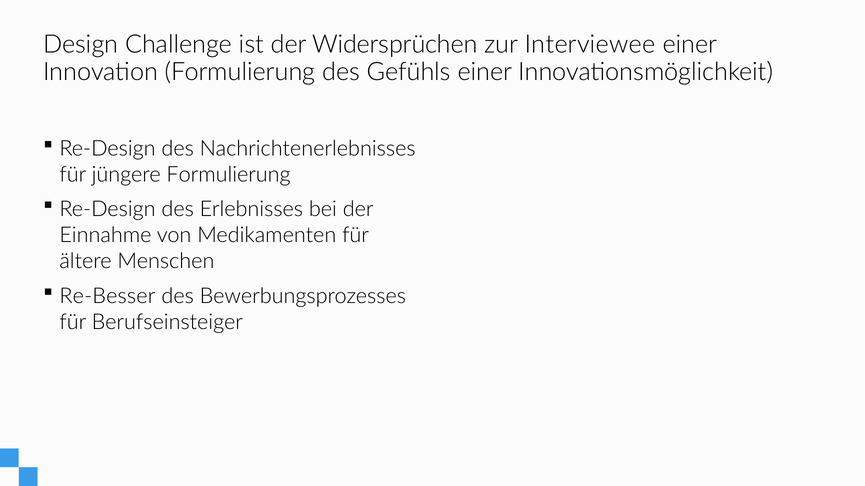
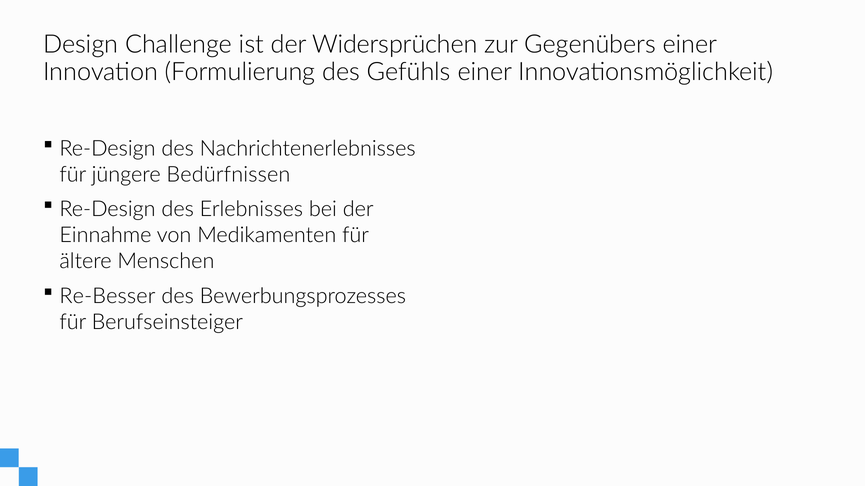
Interviewee: Interviewee -> Gegenübers (590, 45)
jüngere Formulierung: Formulierung -> Bedürfnissen (228, 175)
